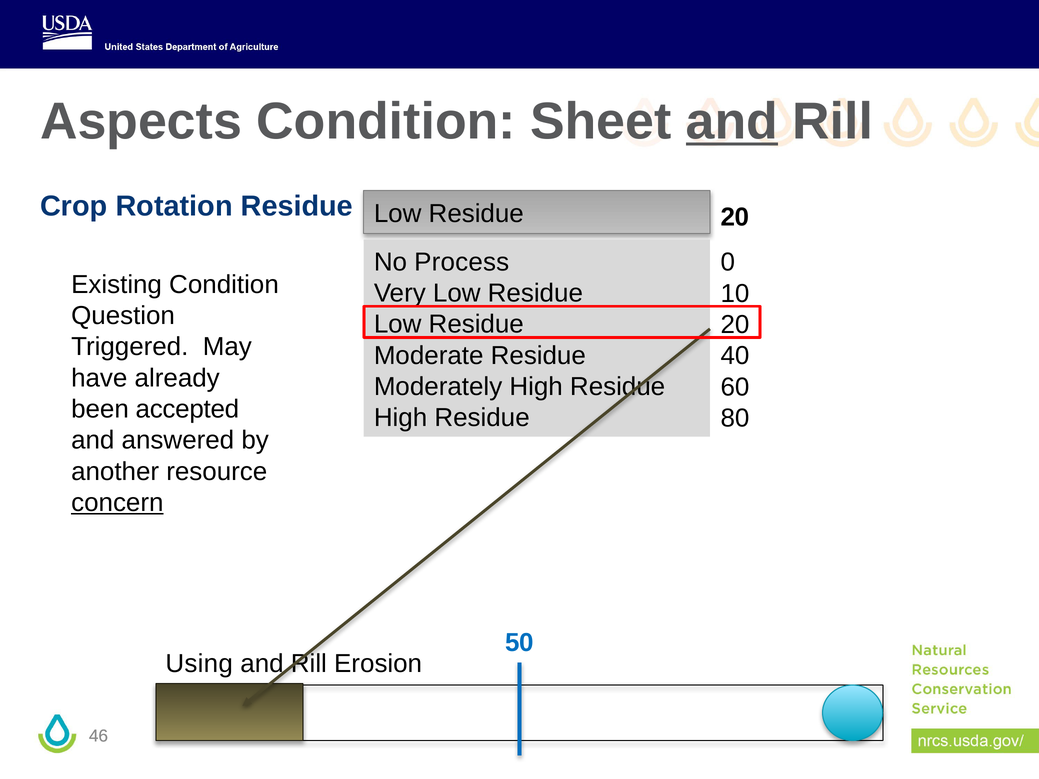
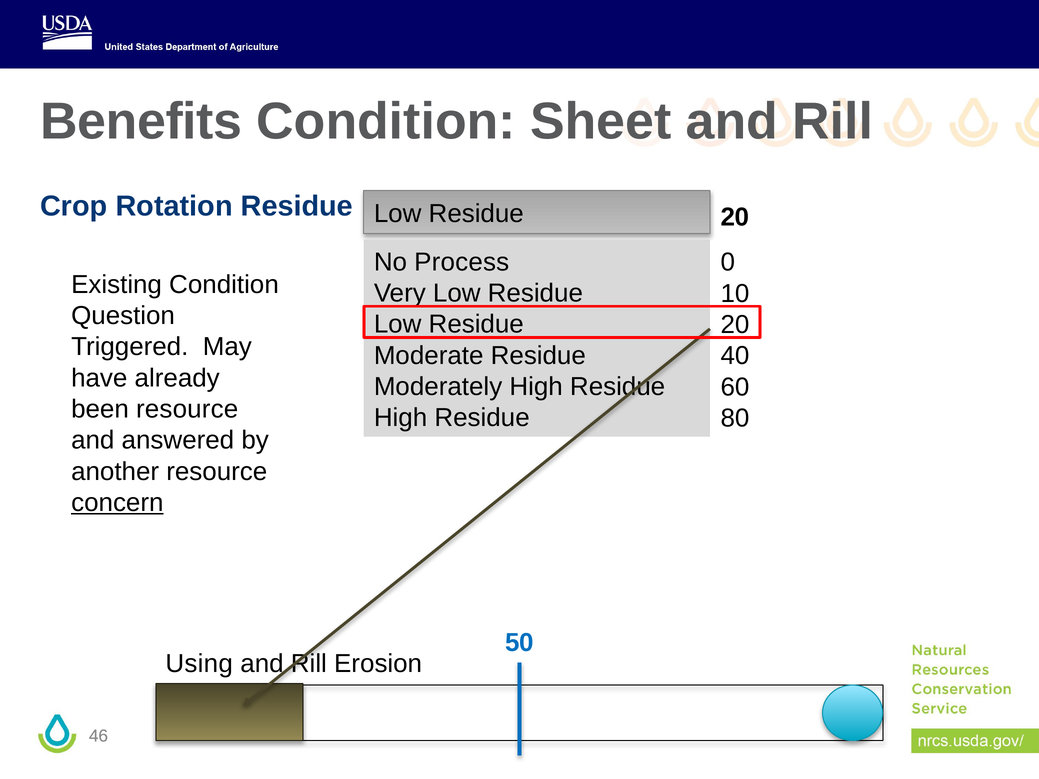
Aspects: Aspects -> Benefits (141, 122)
and underline: present -> none (732, 122)
been accepted: accepted -> resource (187, 409)
